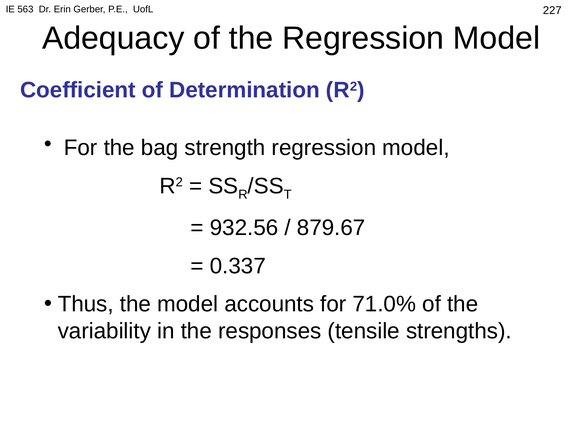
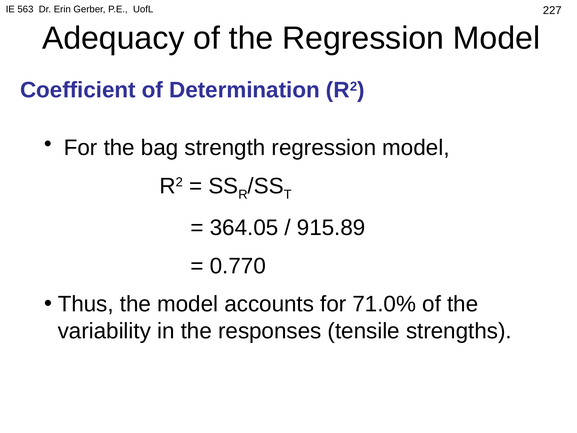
932.56: 932.56 -> 364.05 (244, 228)
879.67: 879.67 -> 915.89 (331, 228)
0.337: 0.337 -> 0.770 (238, 266)
